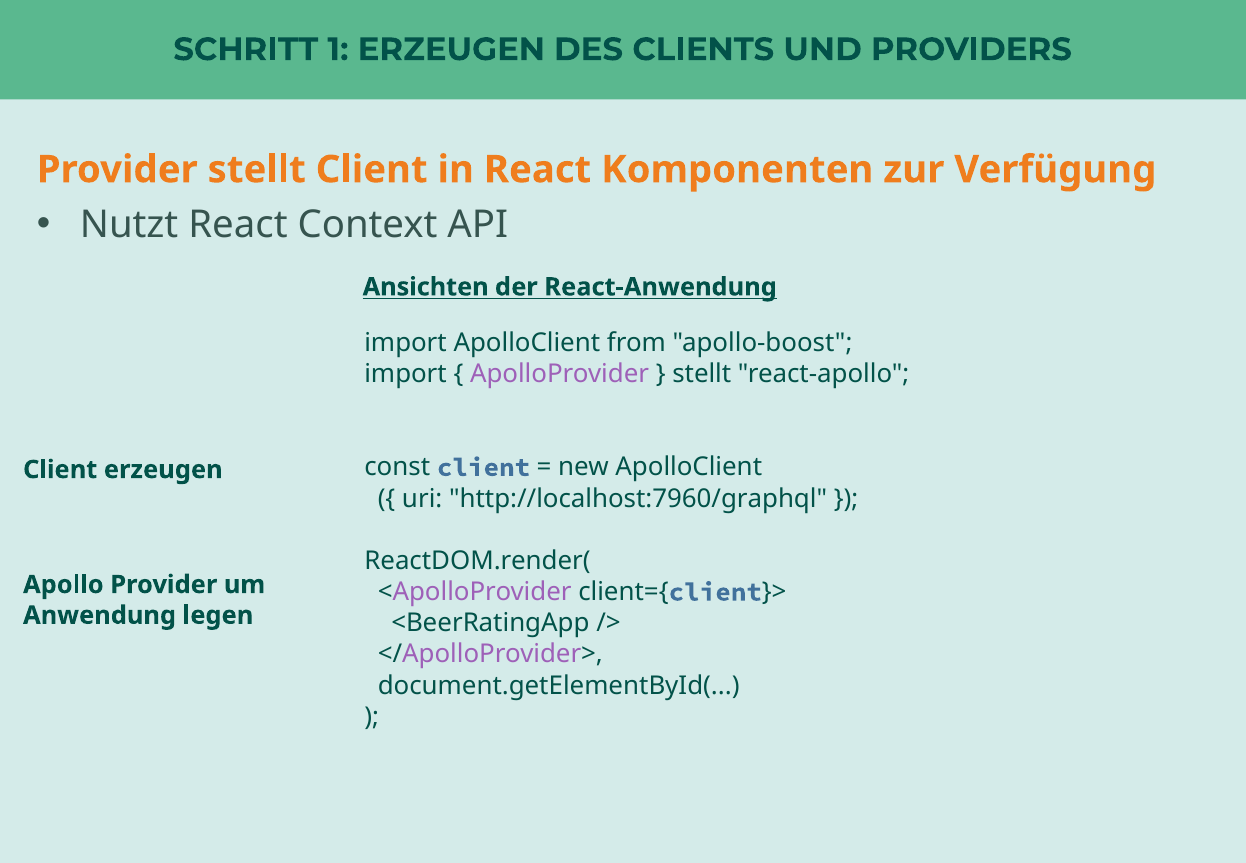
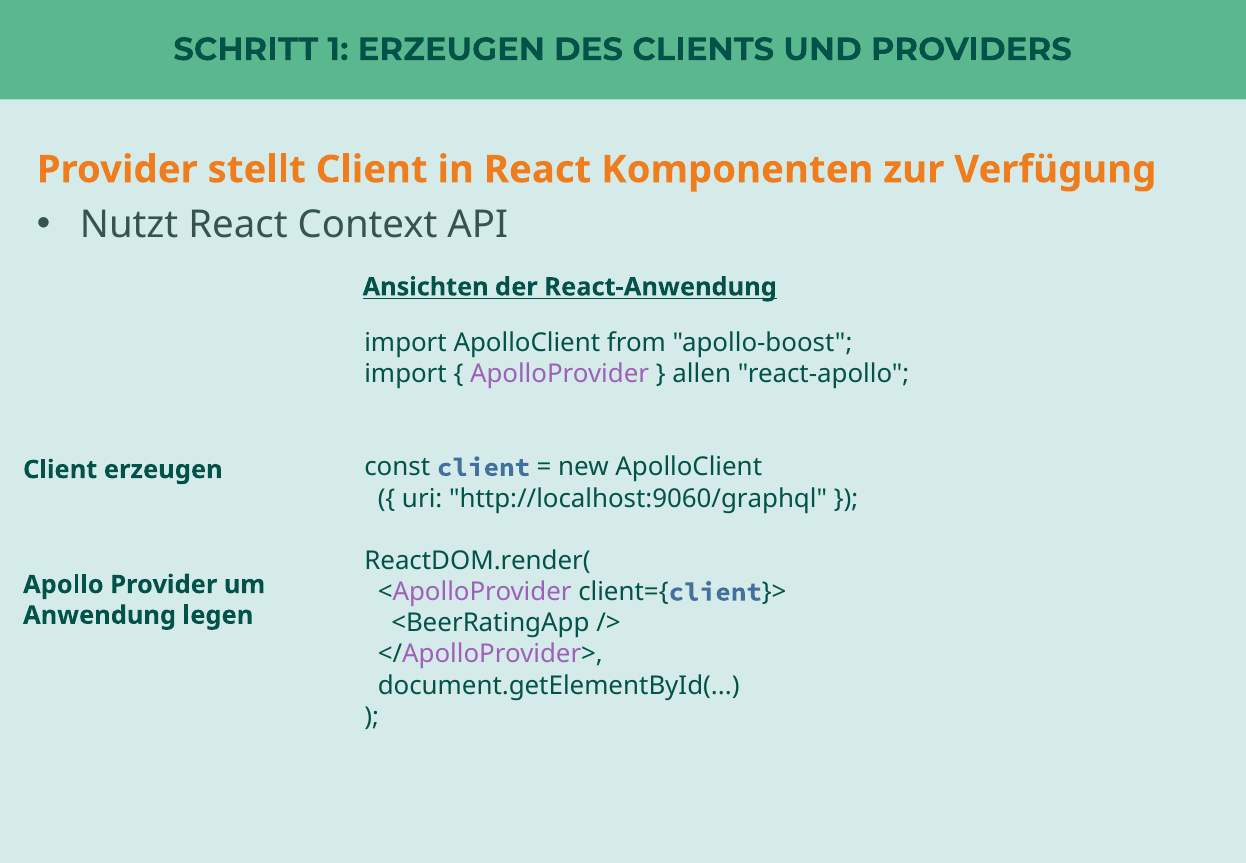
stellt: stellt -> allen (702, 374)
http://localhost:7960/graphql: http://localhost:7960/graphql -> http://localhost:9060/graphql (638, 498)
